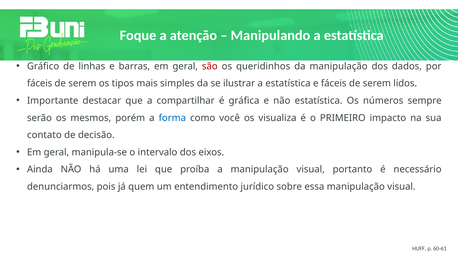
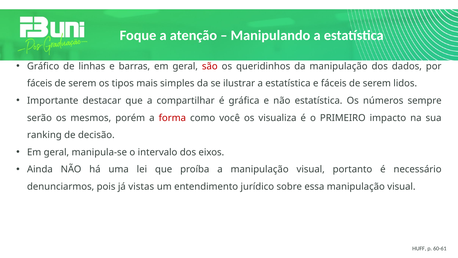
forma colour: blue -> red (172, 118)
contato: contato -> ranking (44, 135)
quem: quem -> vistas (141, 186)
